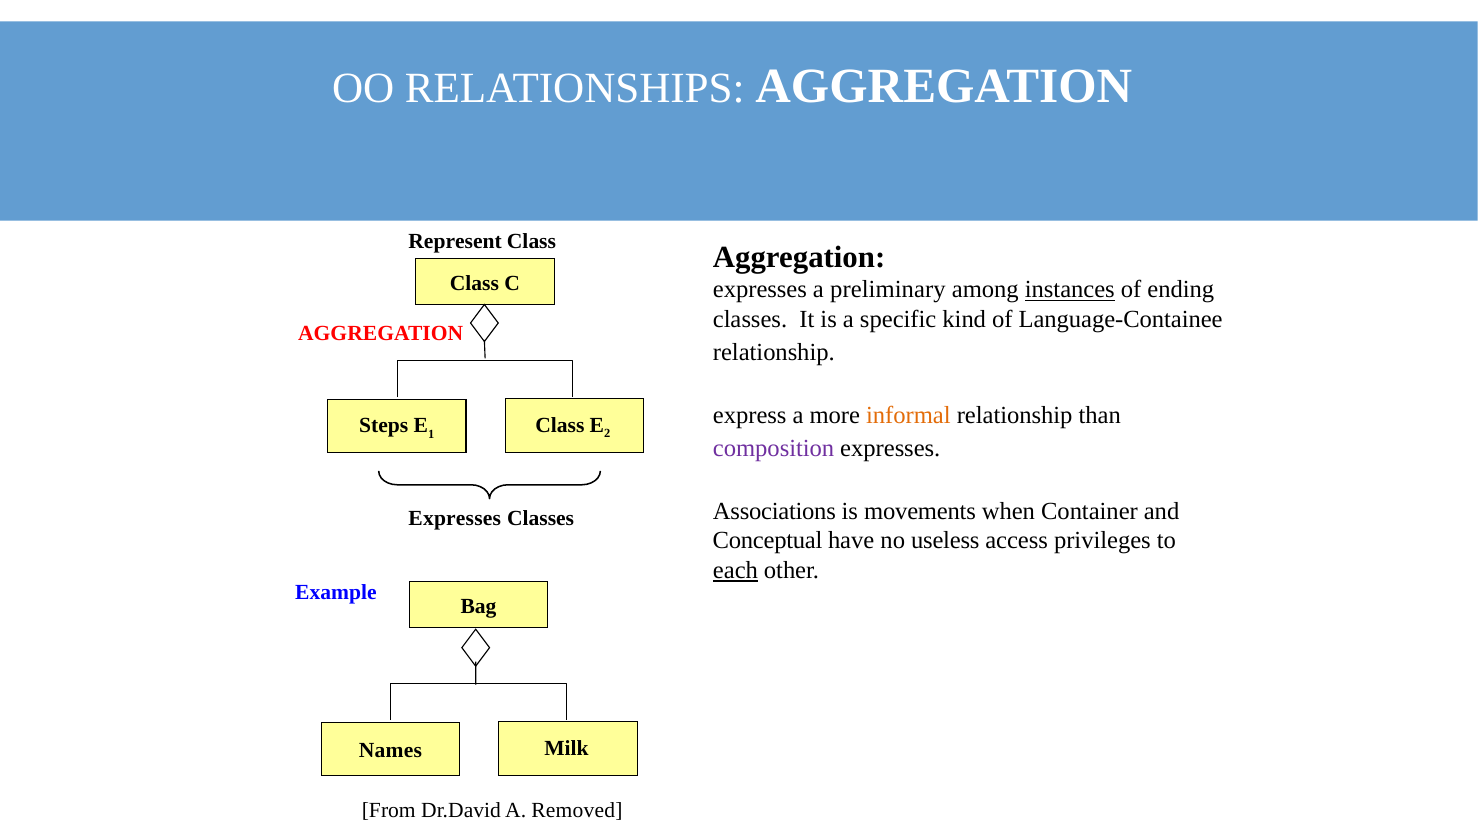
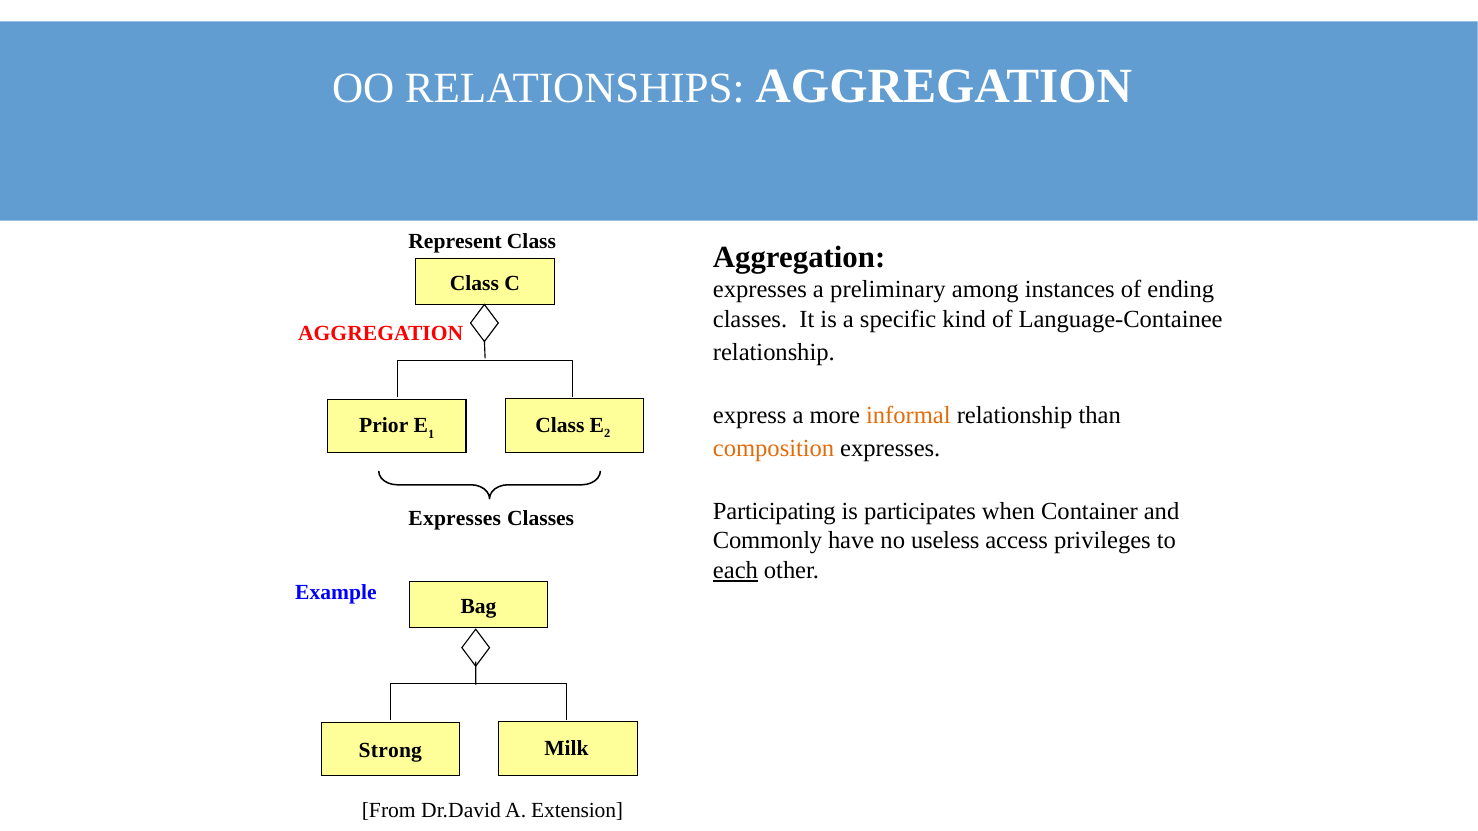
instances underline: present -> none (1070, 290)
Steps: Steps -> Prior (384, 426)
composition colour: purple -> orange (774, 448)
Associations: Associations -> Participating (774, 512)
movements: movements -> participates (920, 512)
Conceptual: Conceptual -> Commonly (768, 541)
Names: Names -> Strong (390, 751)
Removed: Removed -> Extension (577, 810)
